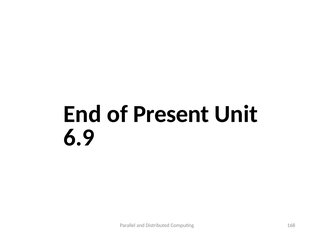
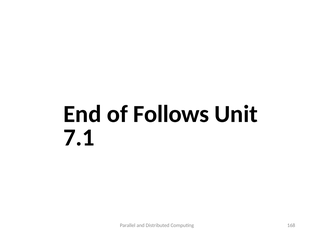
Present: Present -> Follows (171, 114)
6.9: 6.9 -> 7.1 (79, 137)
